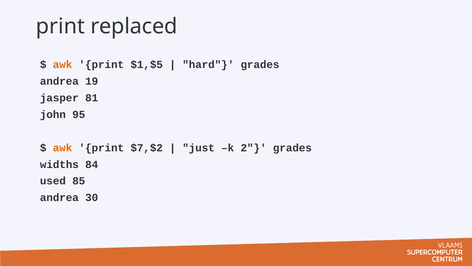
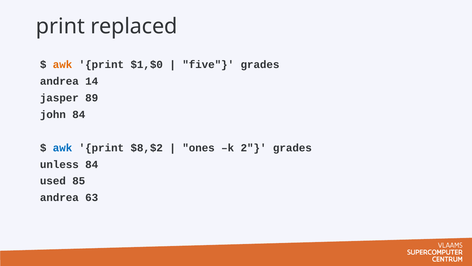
$1,$5: $1,$5 -> $1,$0 (147, 65)
hard: hard -> five (208, 65)
19: 19 -> 14 (92, 81)
81: 81 -> 89 (92, 98)
john 95: 95 -> 84 (79, 114)
awk colour: orange -> blue (63, 148)
$7,$2: $7,$2 -> $8,$2 (147, 148)
just: just -> ones (199, 148)
widths: widths -> unless (59, 164)
30: 30 -> 63 (92, 197)
